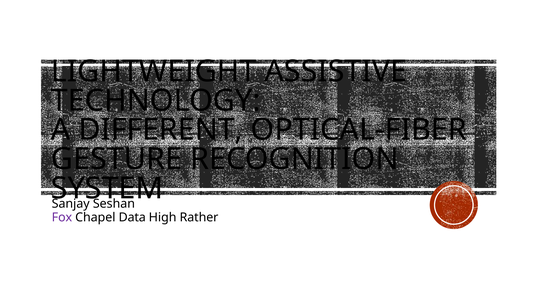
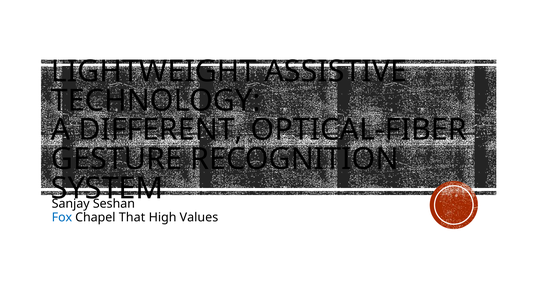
Fox colour: purple -> blue (62, 218)
Data: Data -> That (132, 218)
Rather: Rather -> Values (199, 218)
